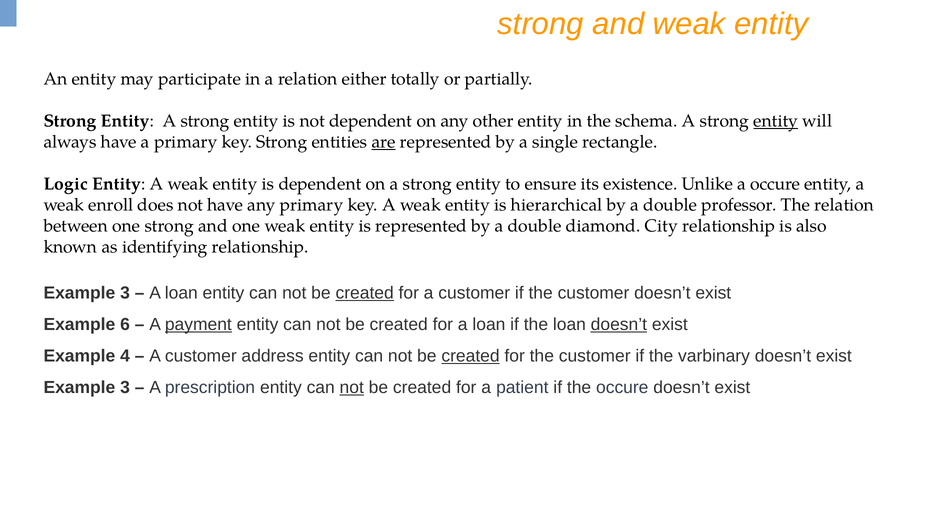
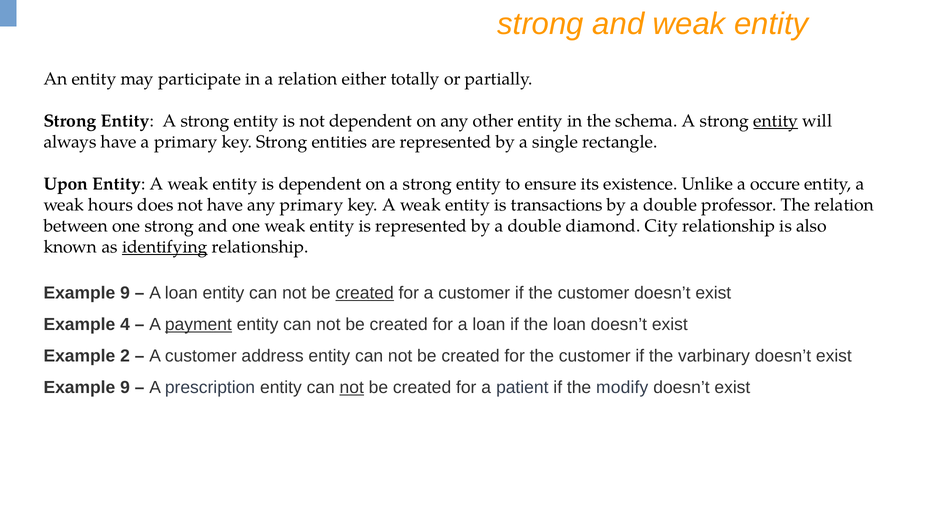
are underline: present -> none (384, 142)
Logic: Logic -> Upon (66, 184)
enroll: enroll -> hours (111, 205)
hierarchical: hierarchical -> transactions (557, 205)
identifying underline: none -> present (165, 247)
3: 3 -> 9 (125, 293)
6: 6 -> 4 (125, 325)
doesn’t underline: present -> none (619, 325)
4: 4 -> 2 (125, 356)
created underline: present -> none (471, 356)
3: 3 -> 9 (125, 388)
the occure: occure -> modify (622, 388)
